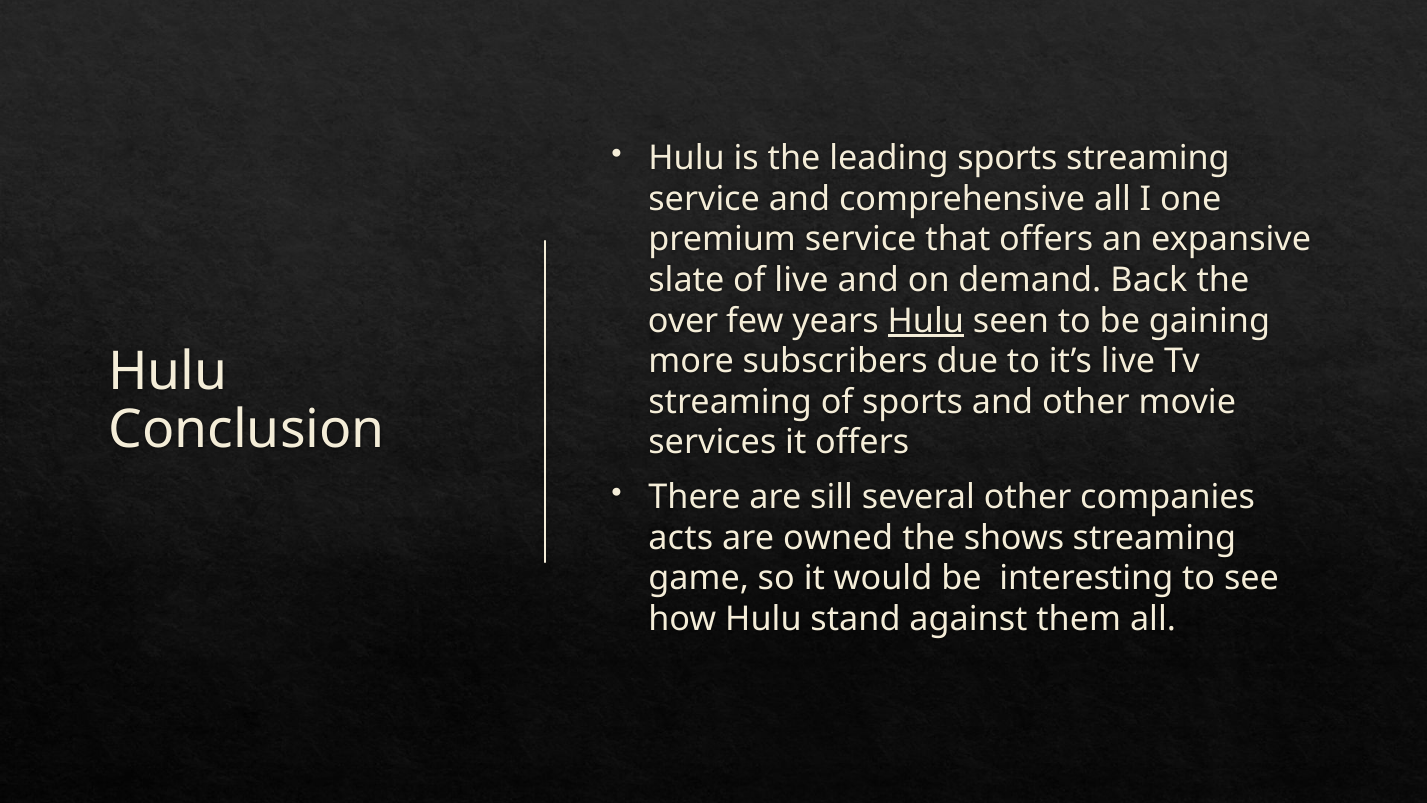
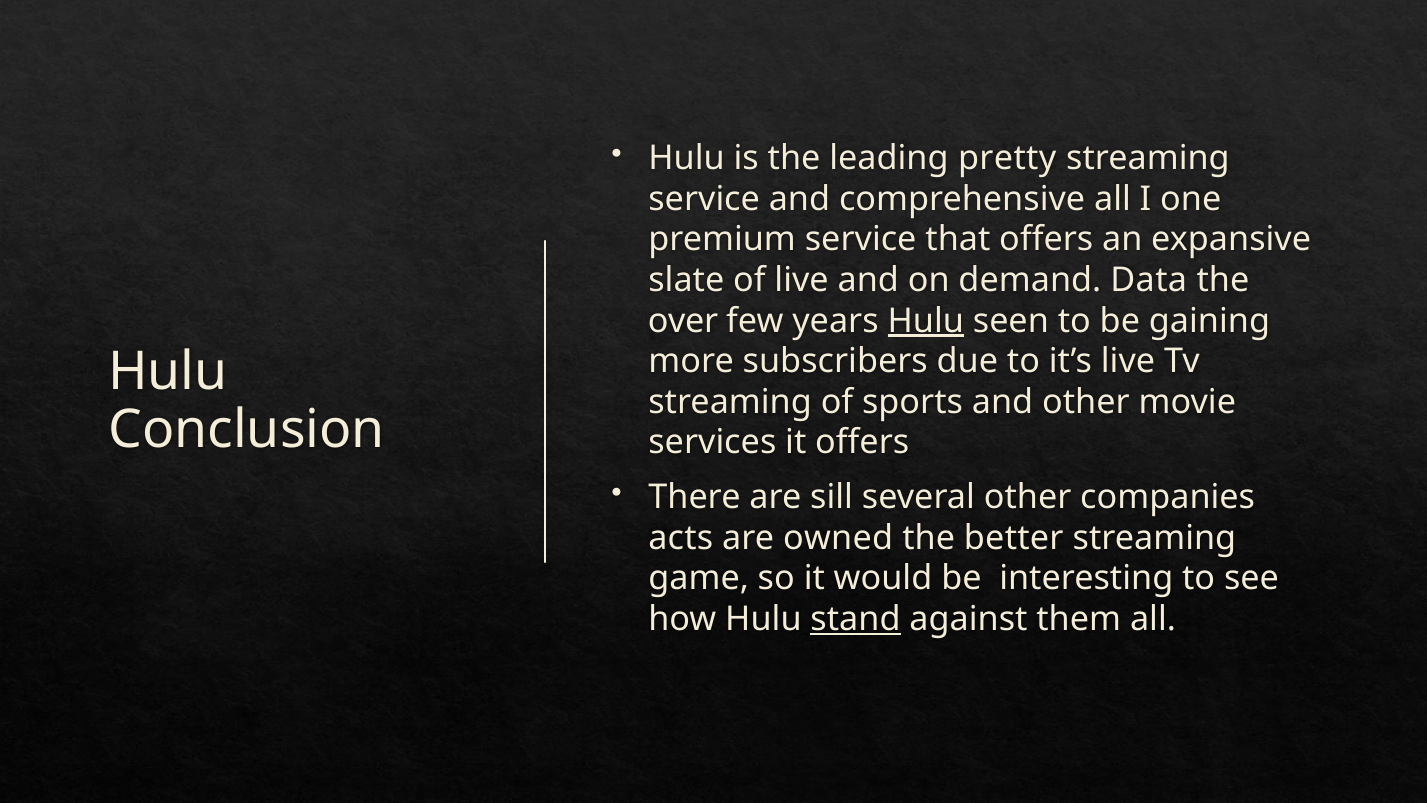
leading sports: sports -> pretty (1007, 158)
Back: Back -> Data (1149, 280)
shows: shows -> better (1014, 538)
stand underline: none -> present (856, 619)
